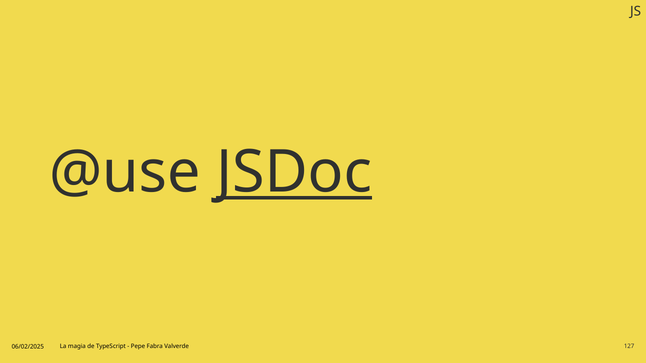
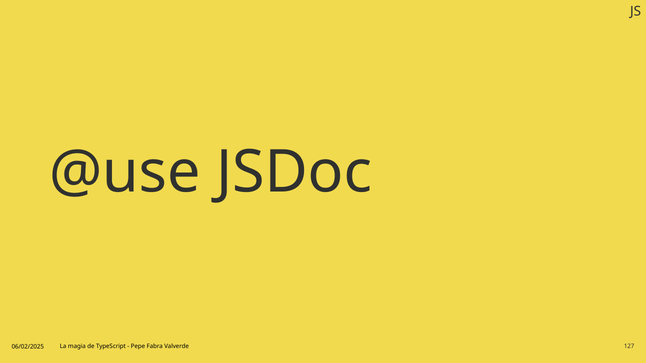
JSDoc underline: present -> none (294, 173)
